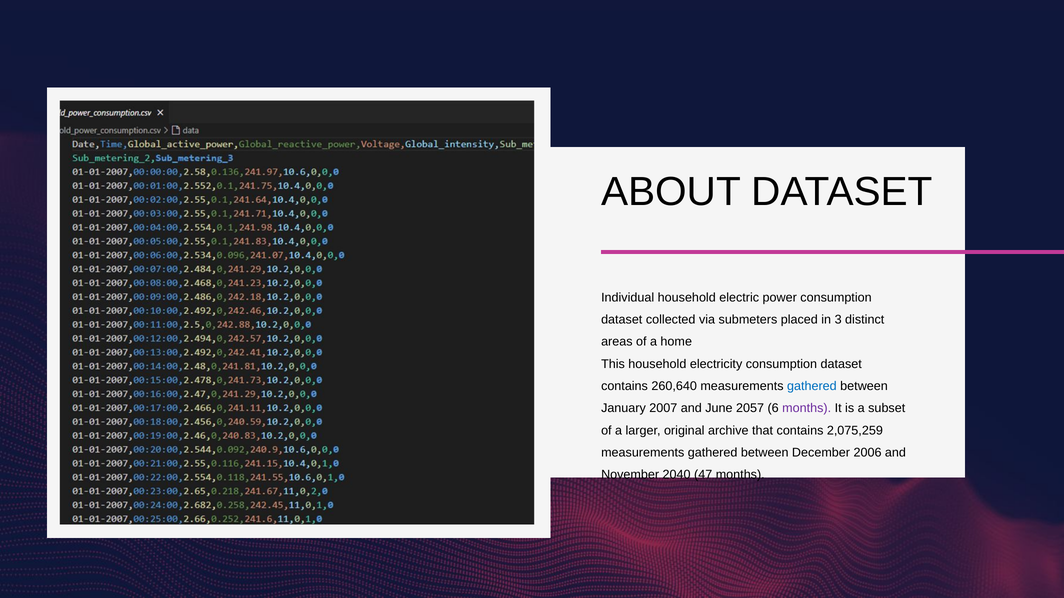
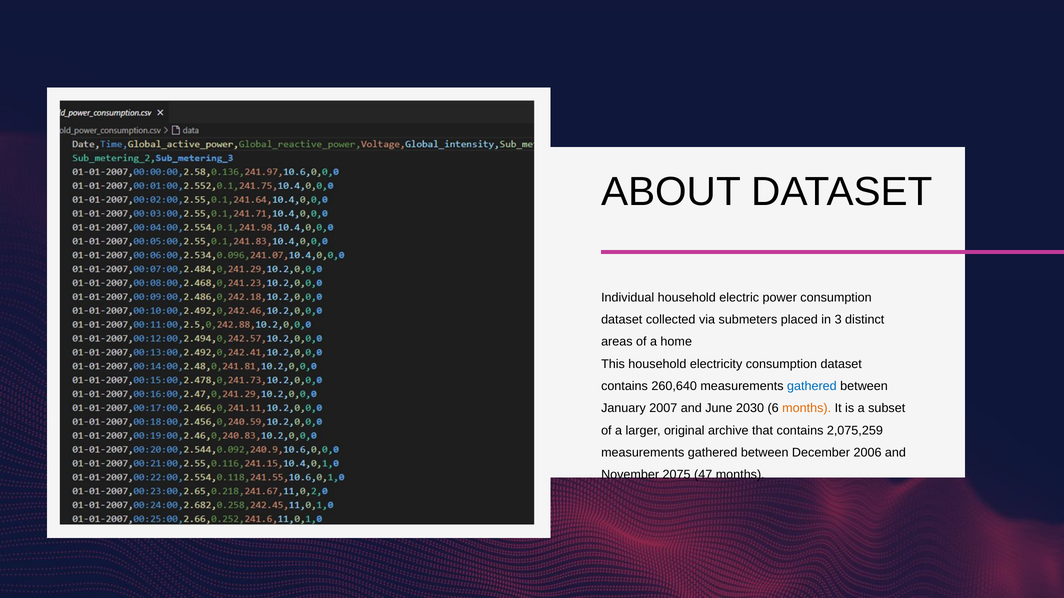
2057: 2057 -> 2030 (750, 409)
months colour: purple -> orange (807, 409)
2040: 2040 -> 2075 (677, 475)
